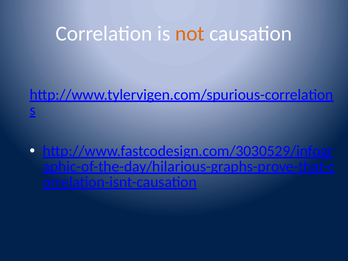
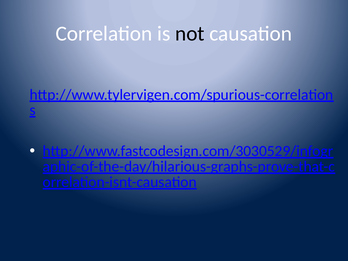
not colour: orange -> black (190, 34)
